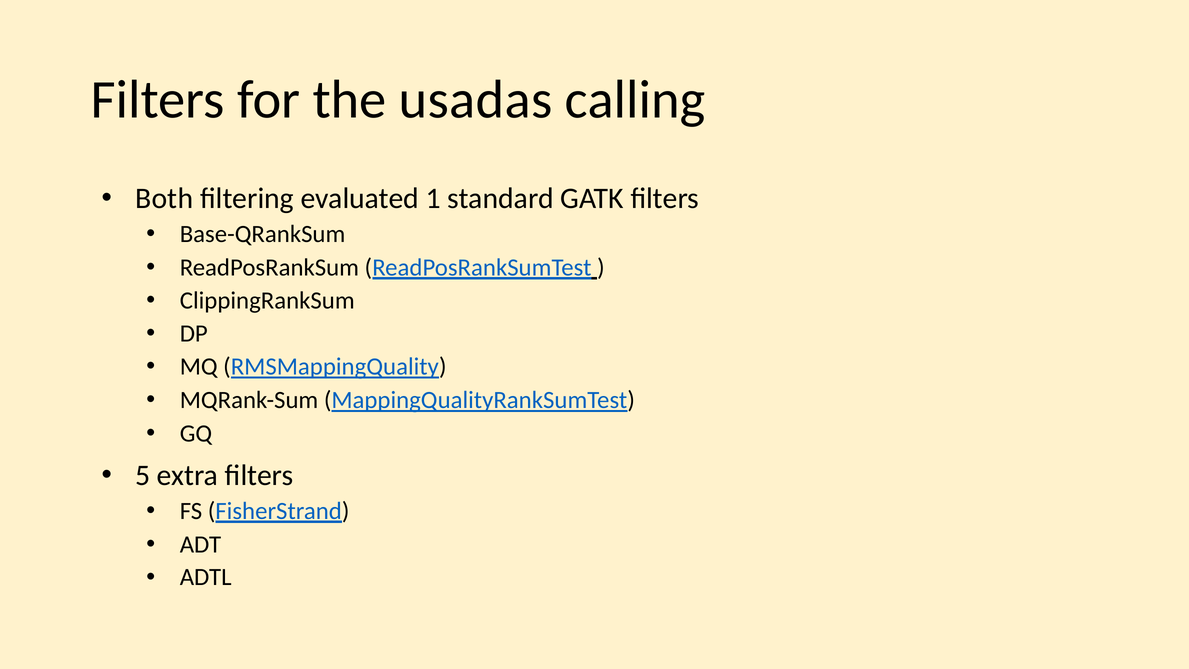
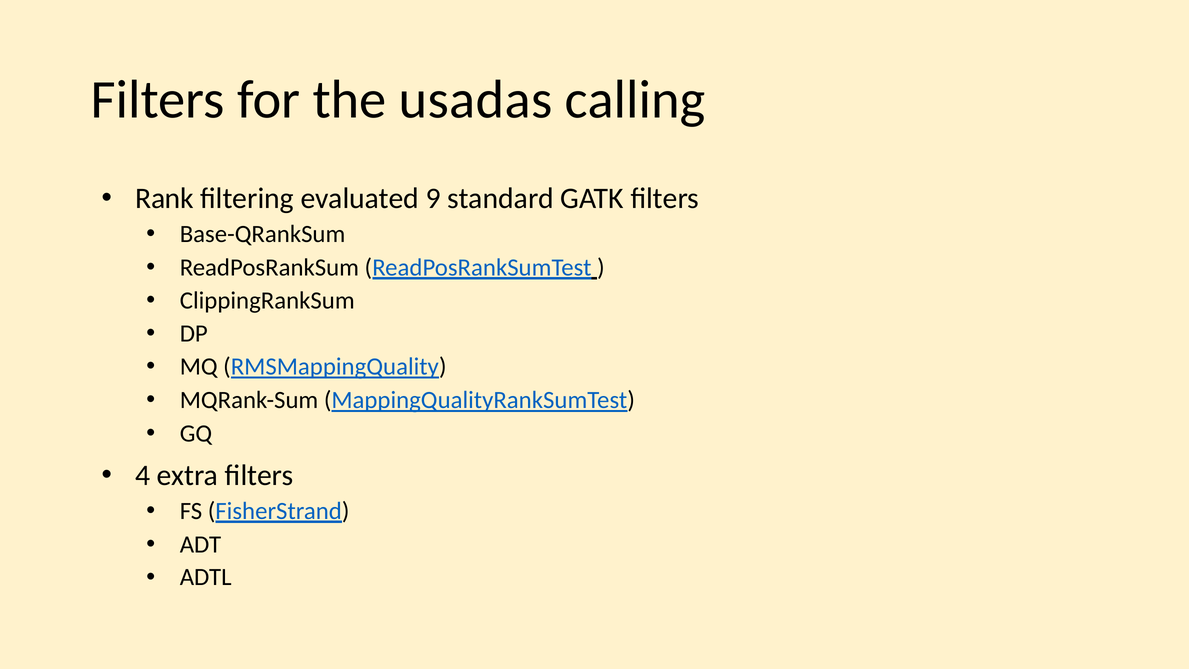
Both: Both -> Rank (165, 198)
1: 1 -> 9 (433, 198)
5: 5 -> 4 (143, 475)
